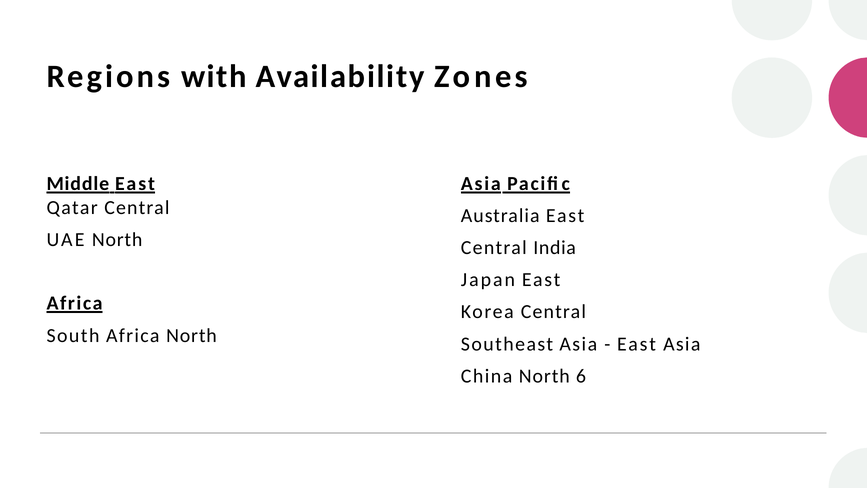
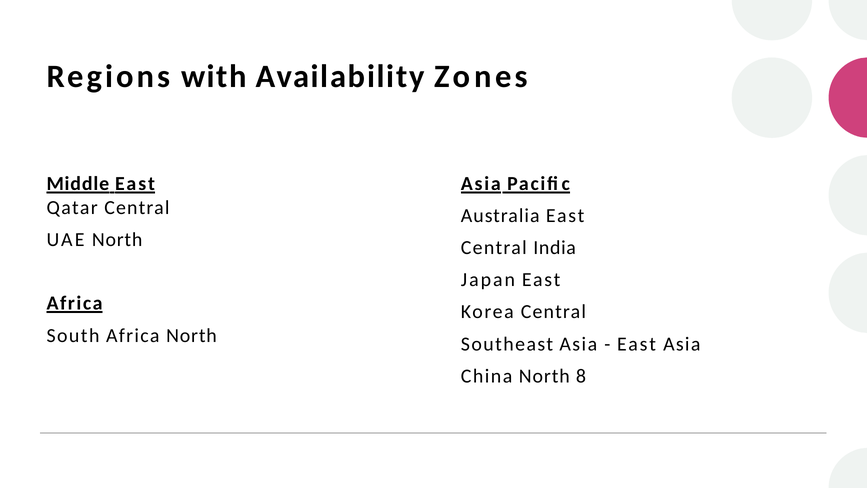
6: 6 -> 8 (581, 376)
